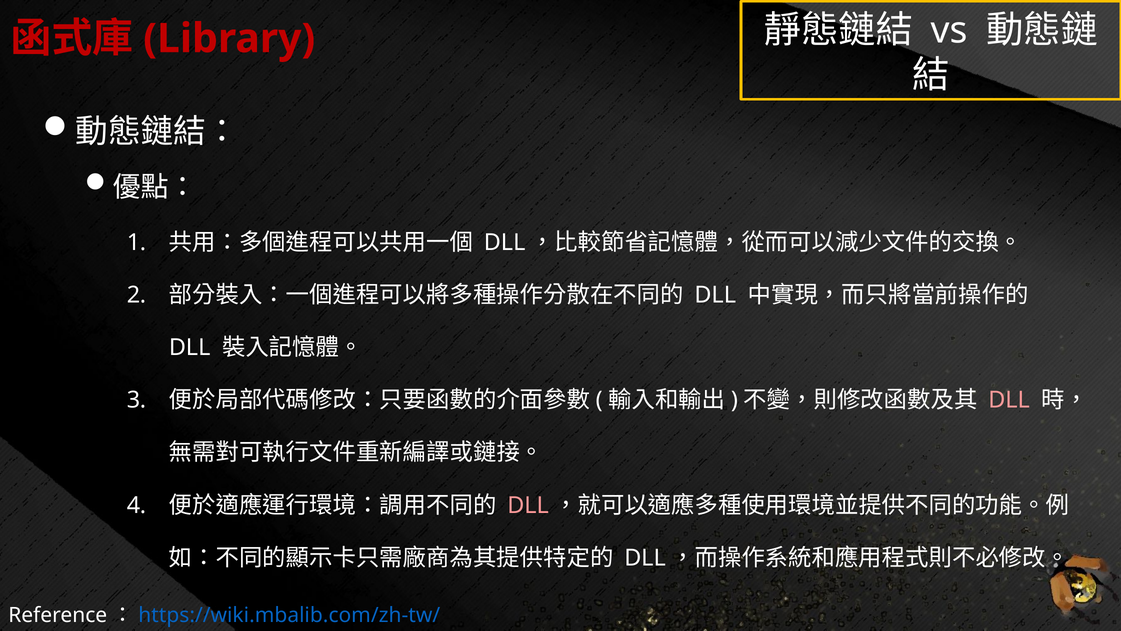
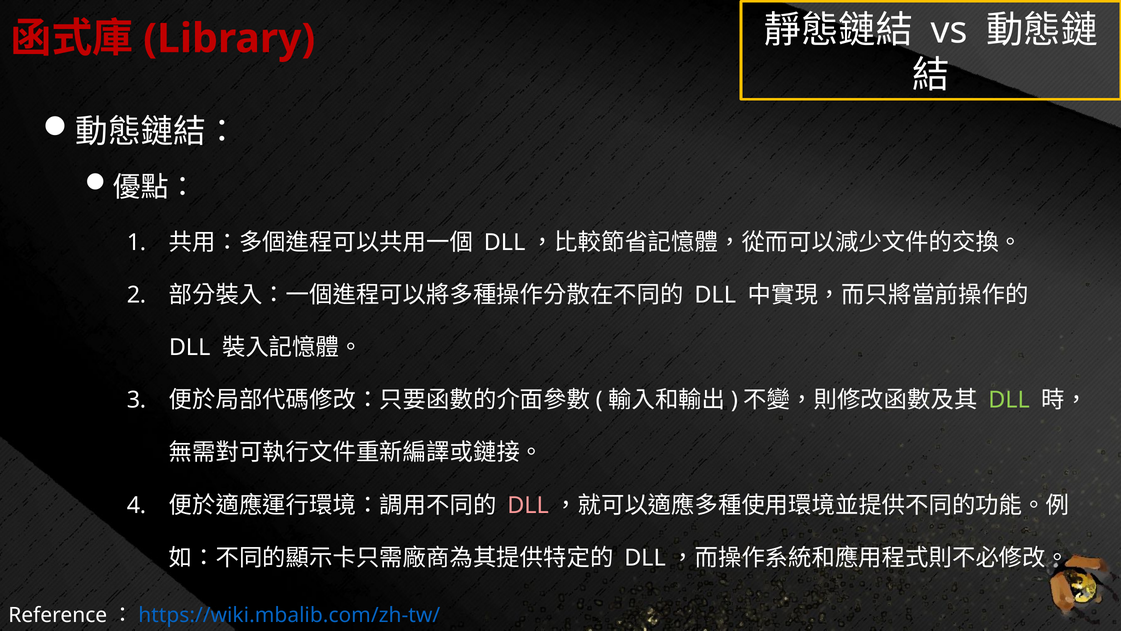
DLL colour: pink -> light green (1009, 400)
